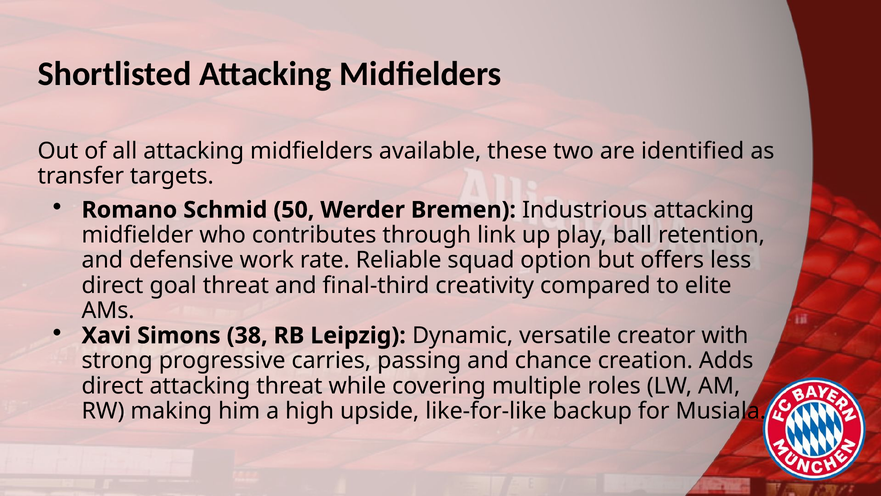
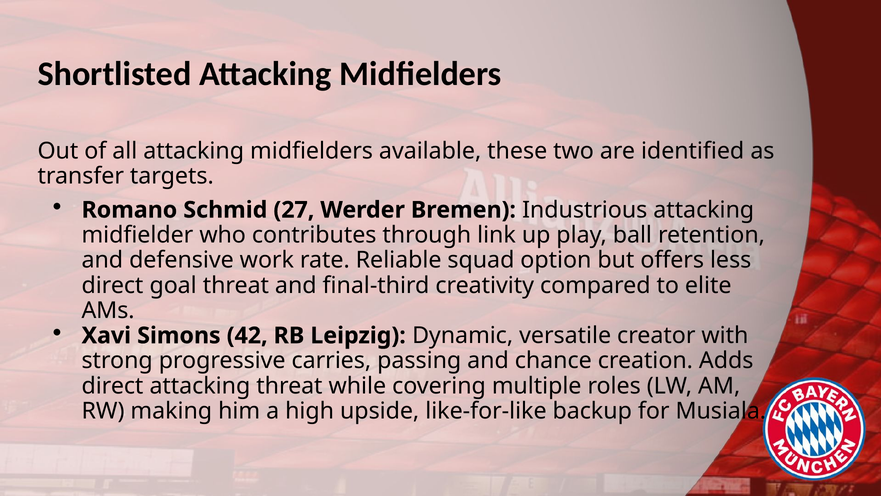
50: 50 -> 27 (294, 210)
38: 38 -> 42 (247, 335)
